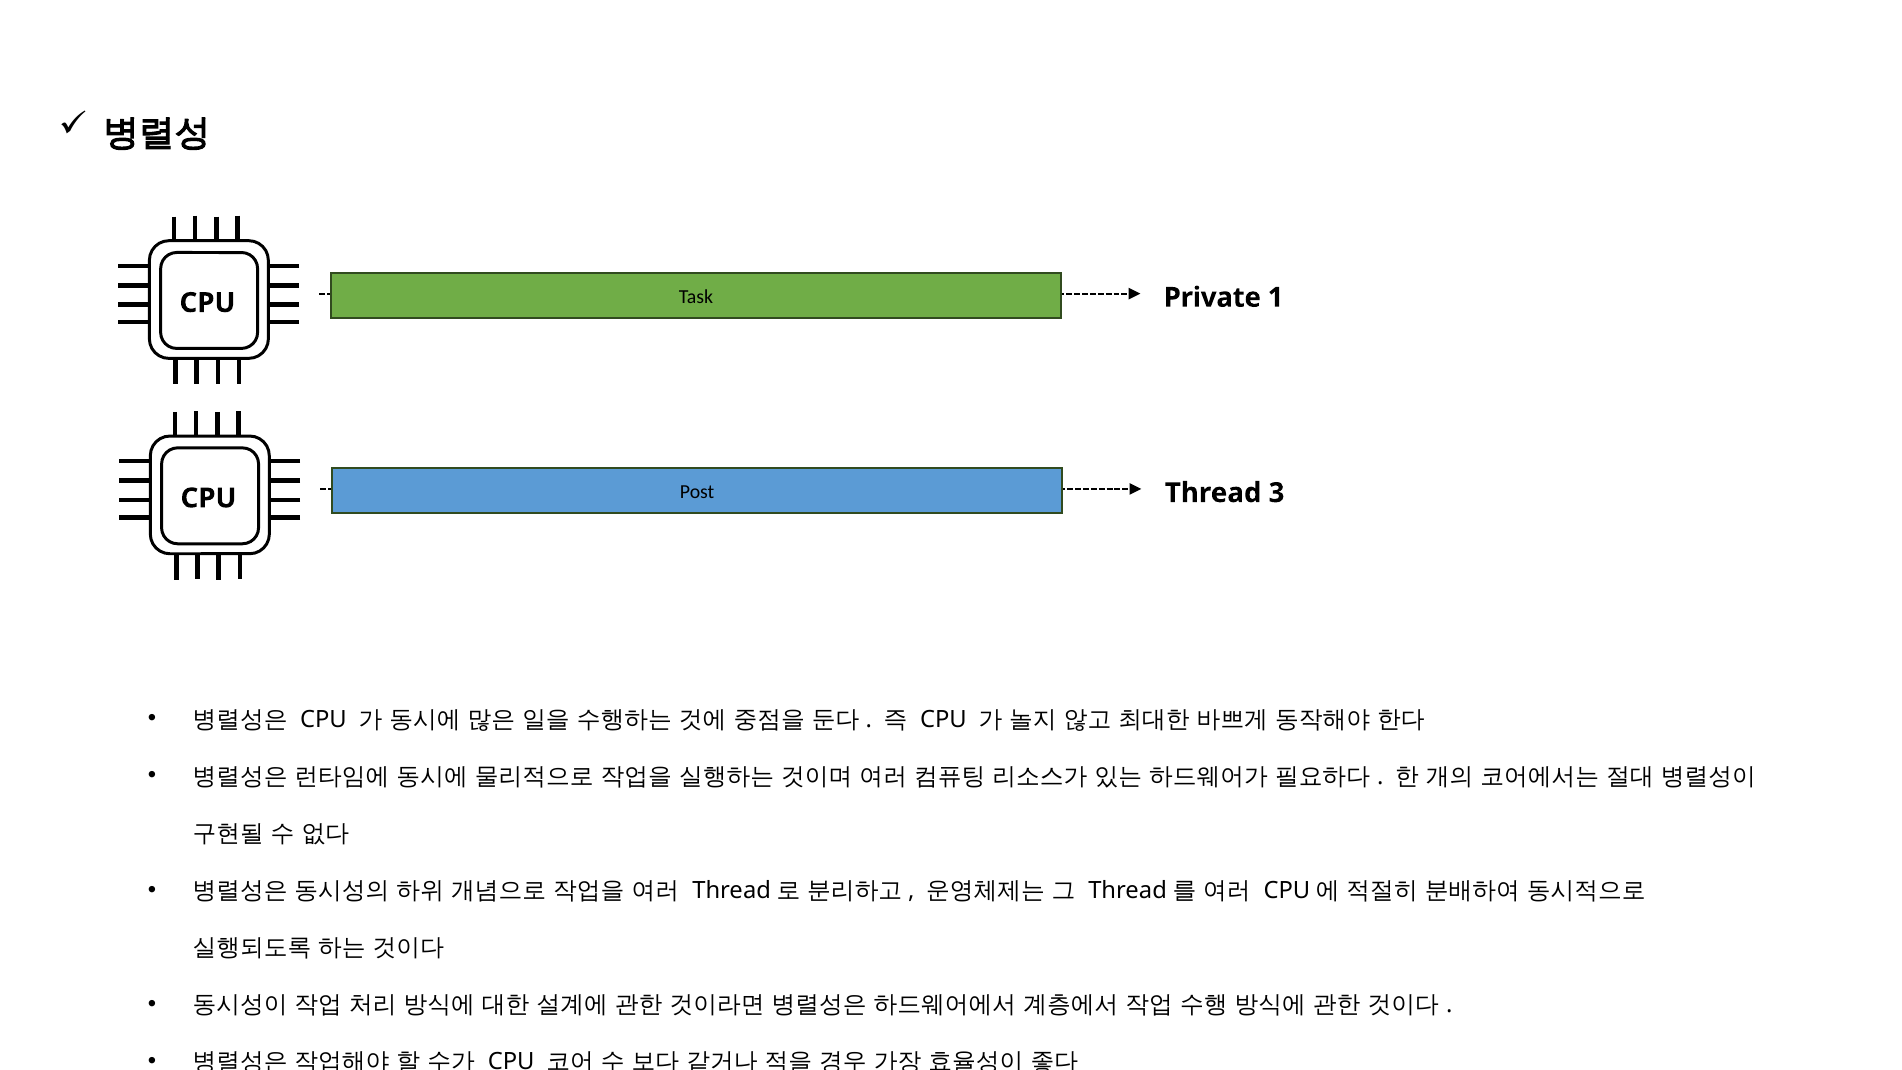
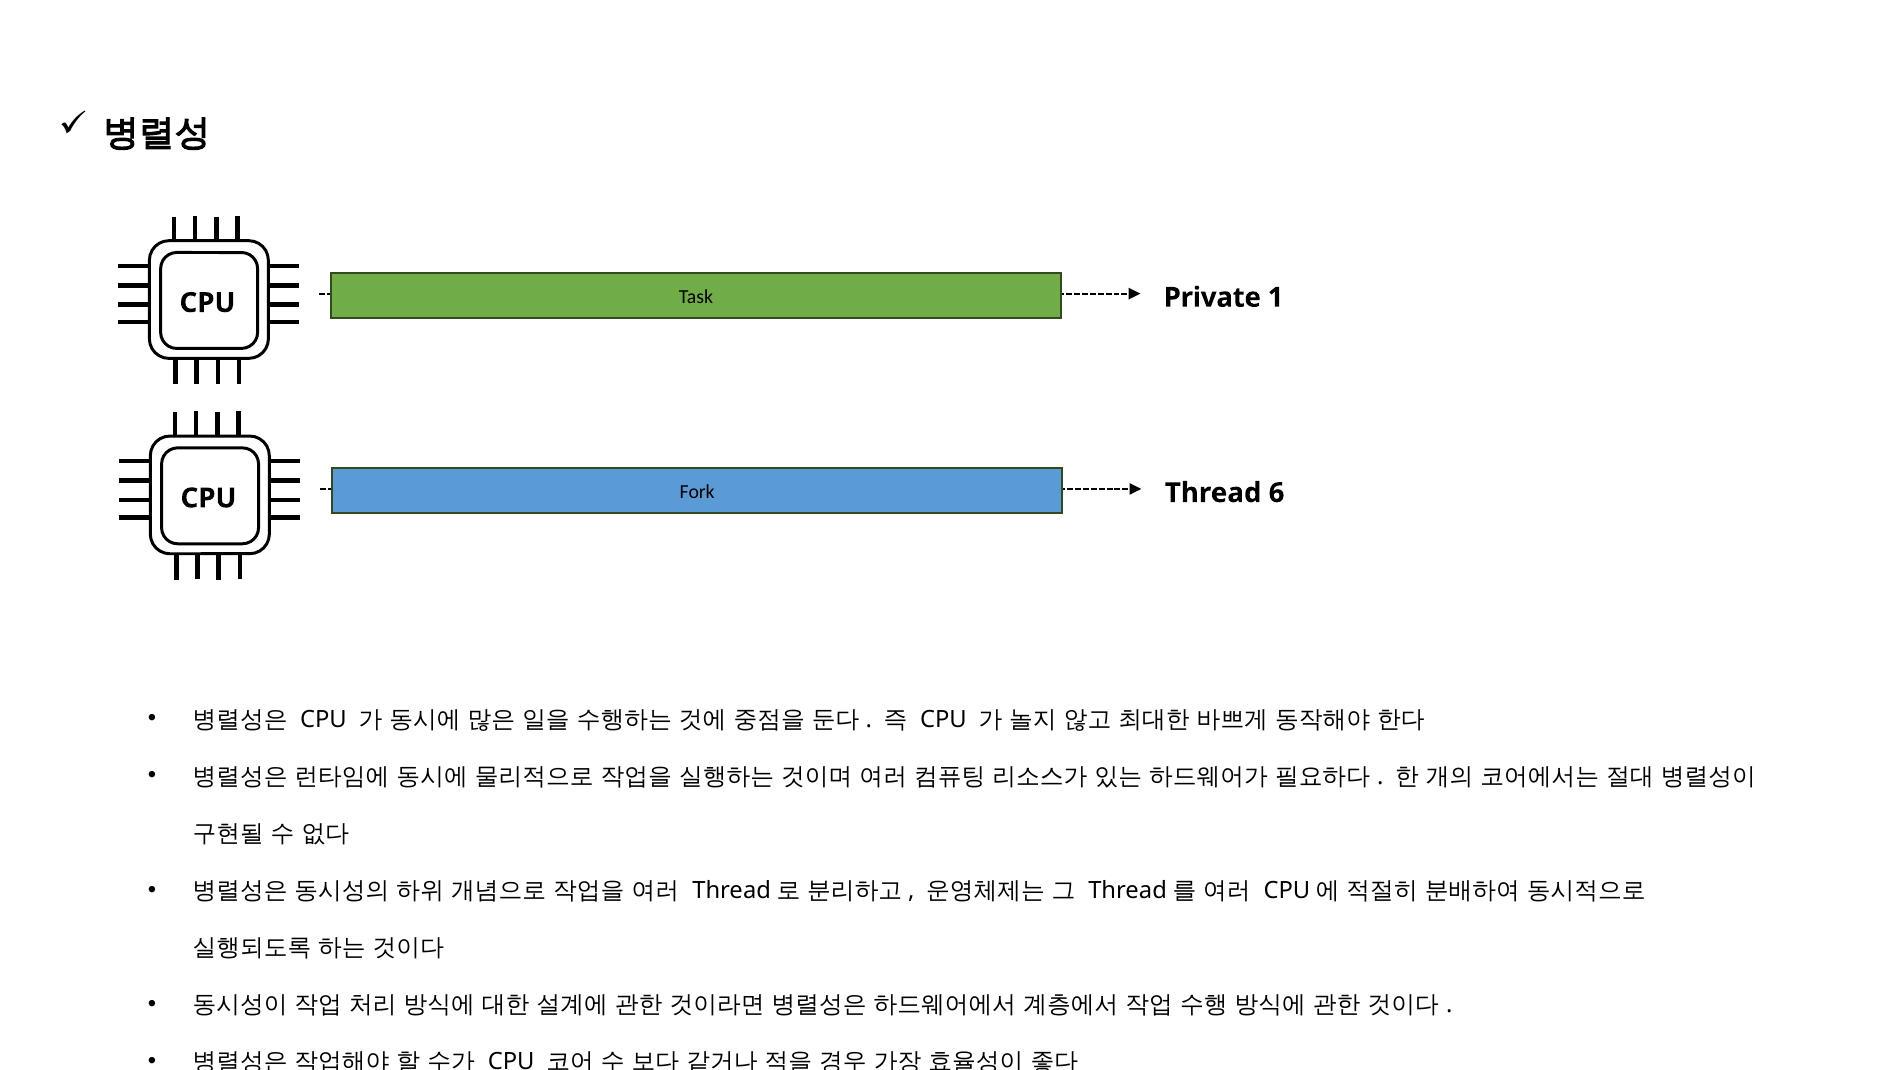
Post: Post -> Fork (697, 492)
3: 3 -> 6 (1277, 493)
